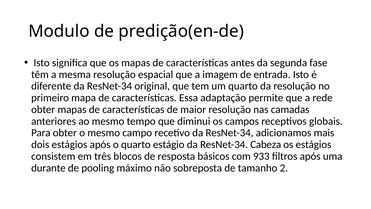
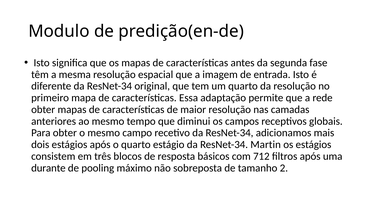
Cabeza: Cabeza -> Martin (266, 144)
933: 933 -> 712 (261, 156)
